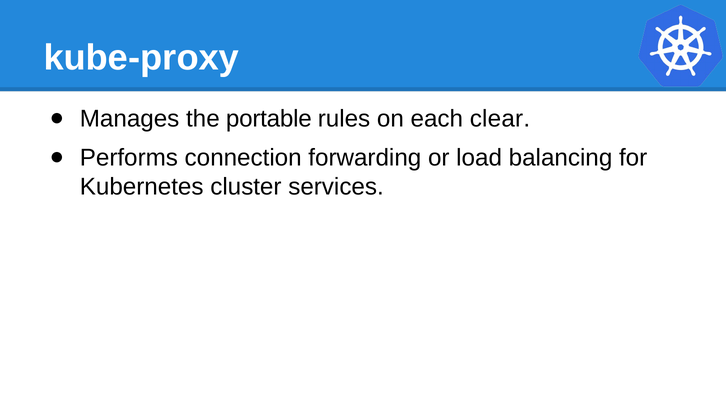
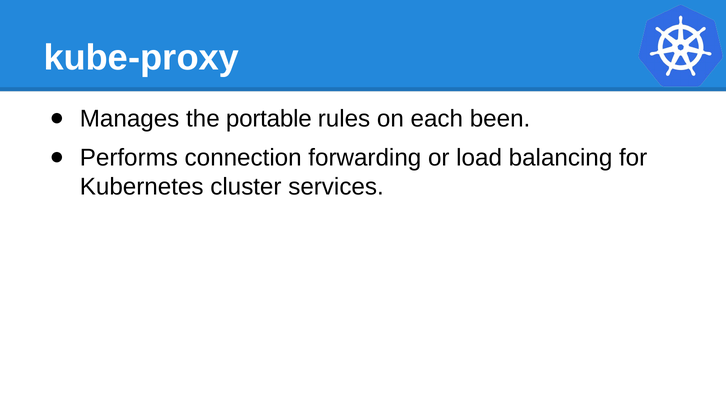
clear: clear -> been (500, 119)
